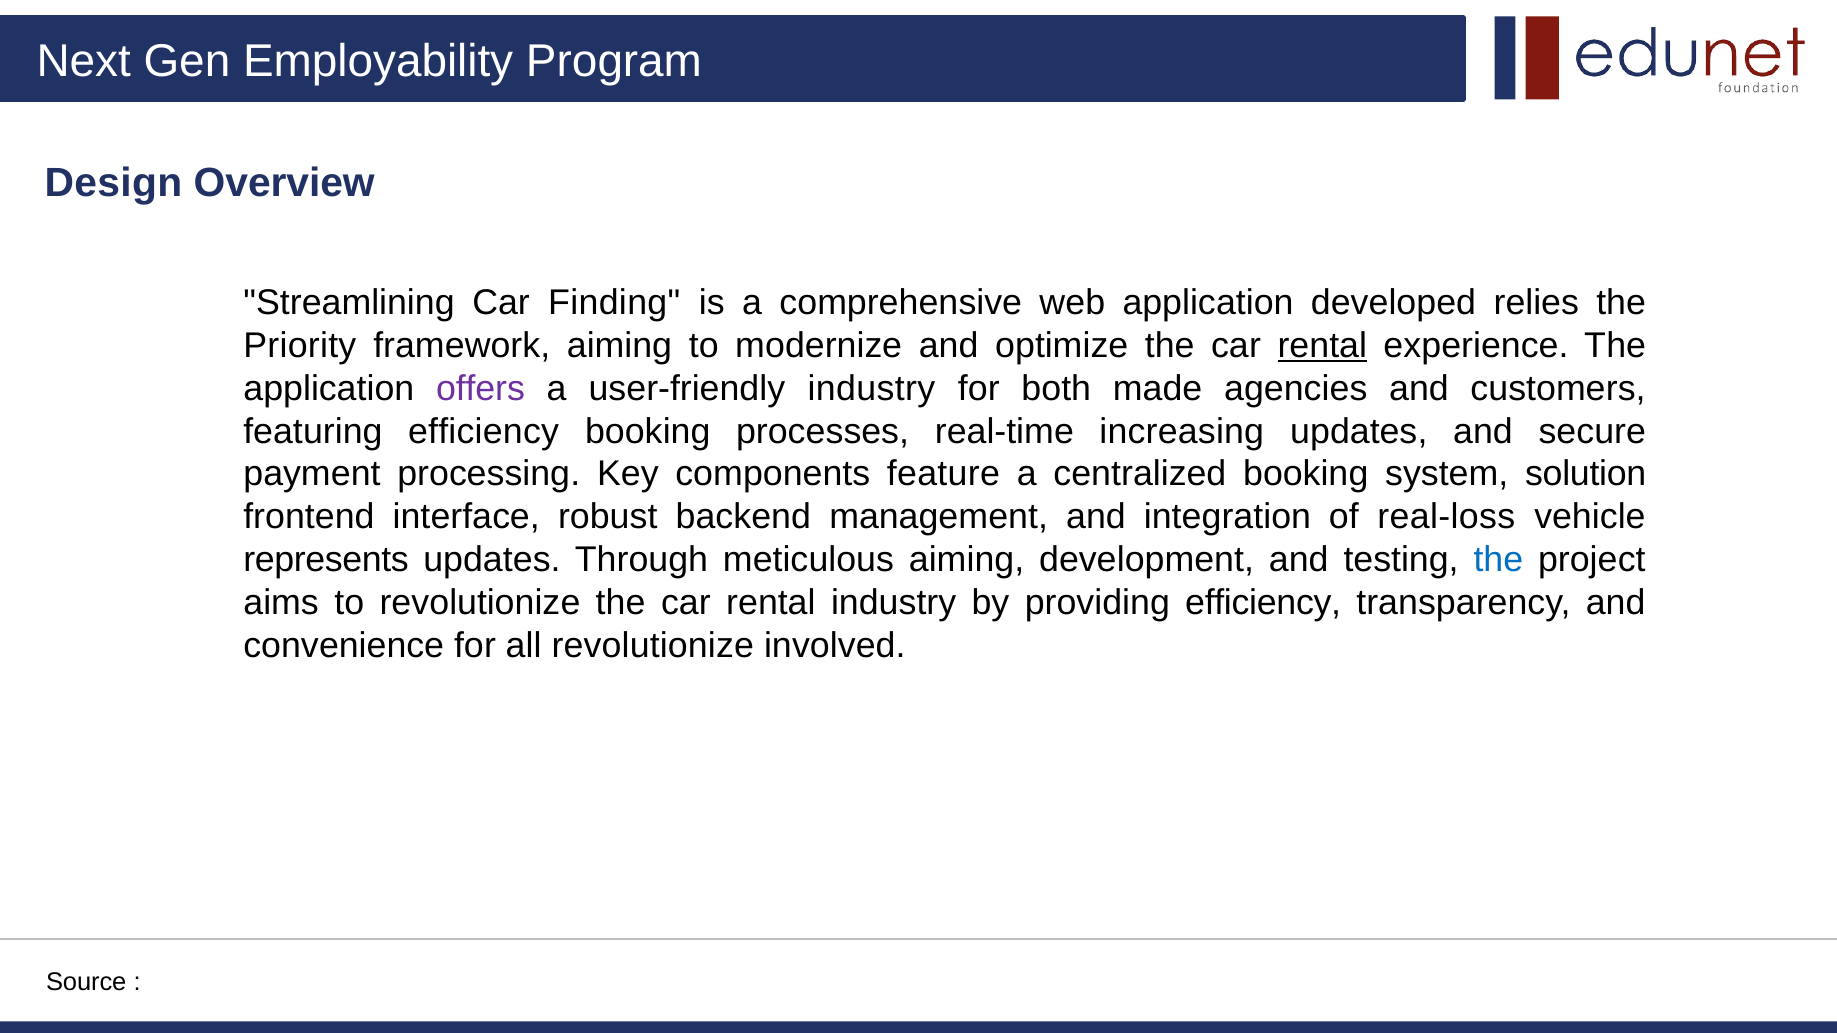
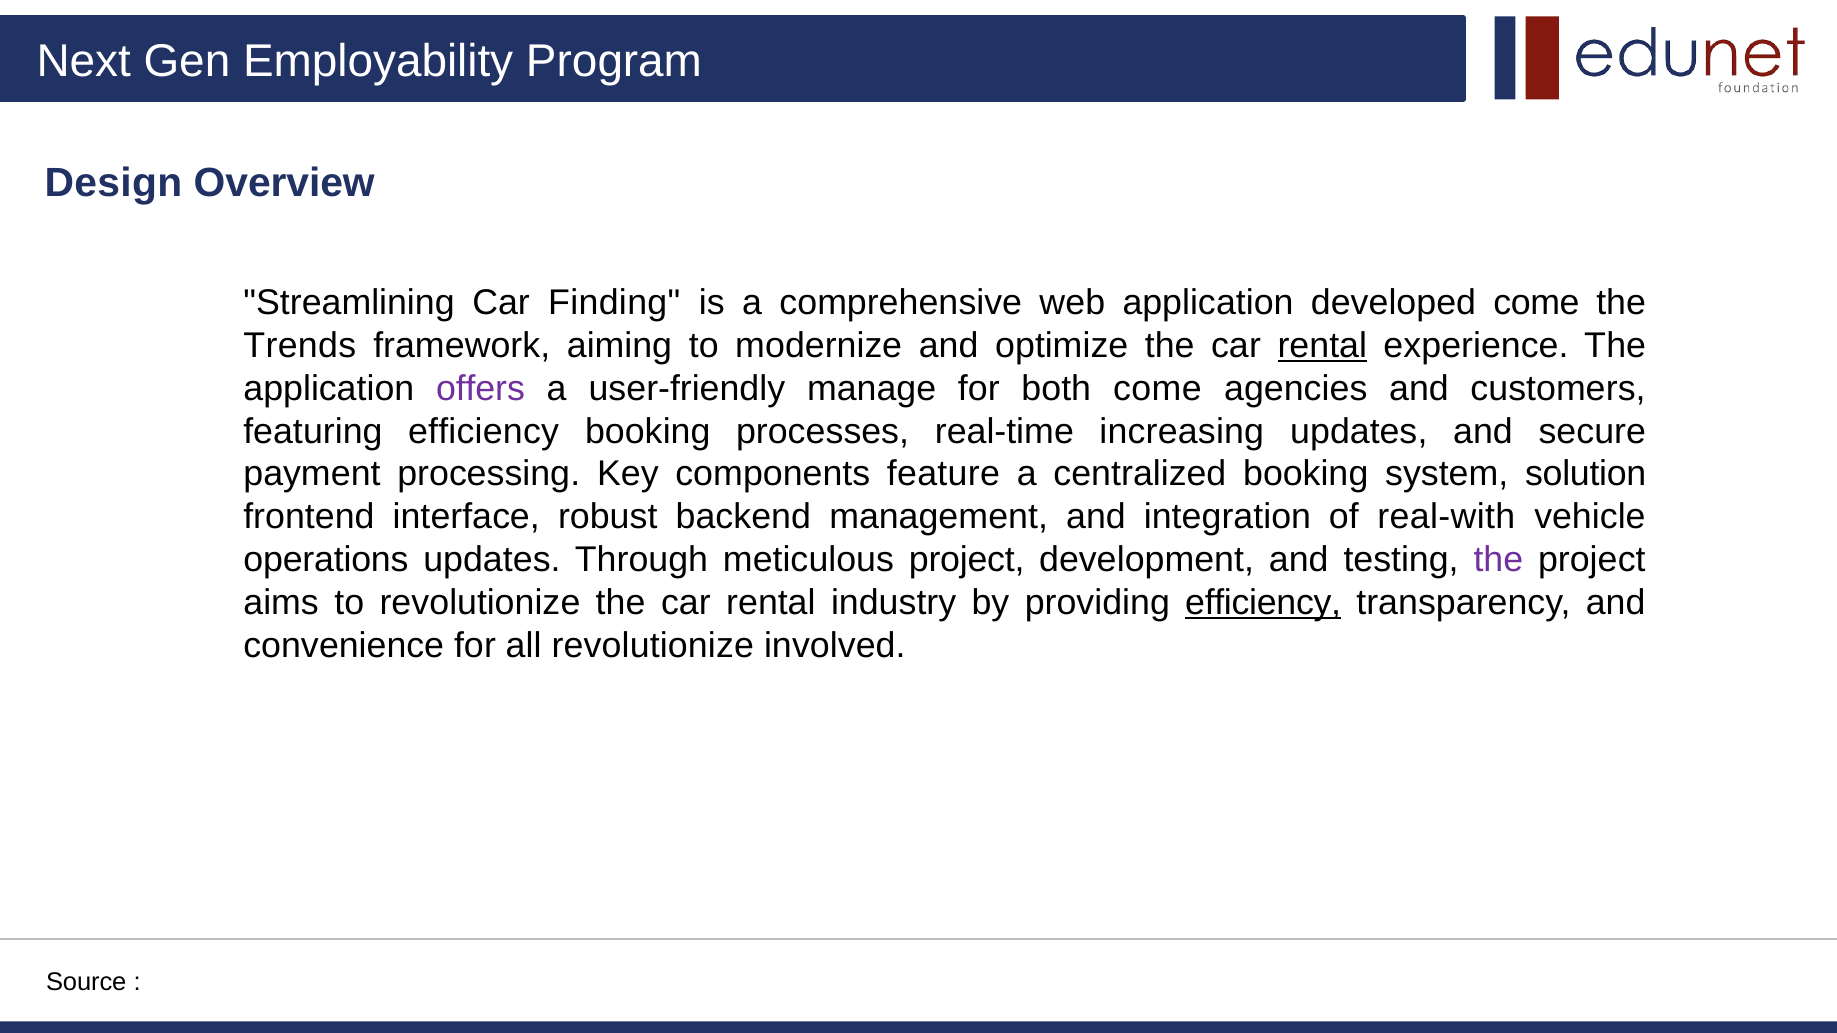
developed relies: relies -> come (1536, 303)
Priority: Priority -> Trends (300, 346)
user-friendly industry: industry -> manage (872, 389)
both made: made -> come (1157, 389)
real-loss: real-loss -> real-with (1446, 517)
represents: represents -> operations (326, 560)
meticulous aiming: aiming -> project (967, 560)
the colour: blue -> purple (1498, 560)
efficiency underline: none -> present (1263, 603)
